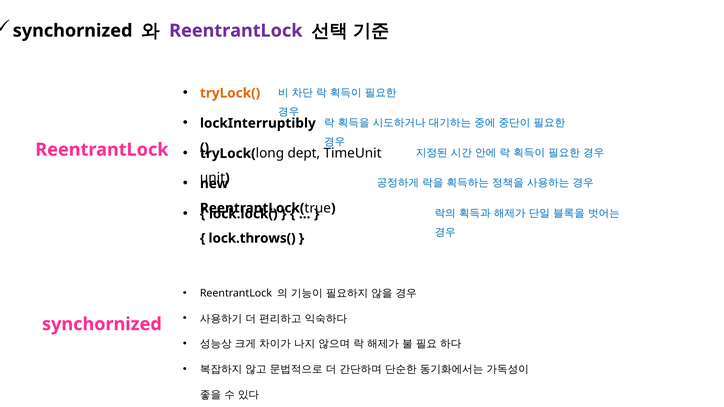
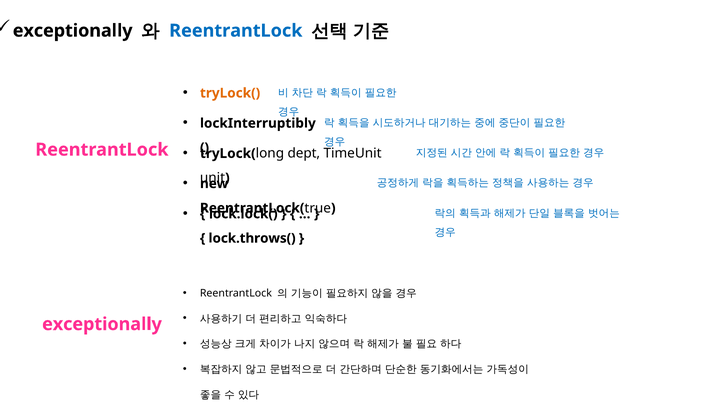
synchornized: synchornized -> exceptionally (73, 31)
ReentrantLock colour: purple -> blue (236, 31)
synchornized: synchornized -> exceptionally (102, 324)
